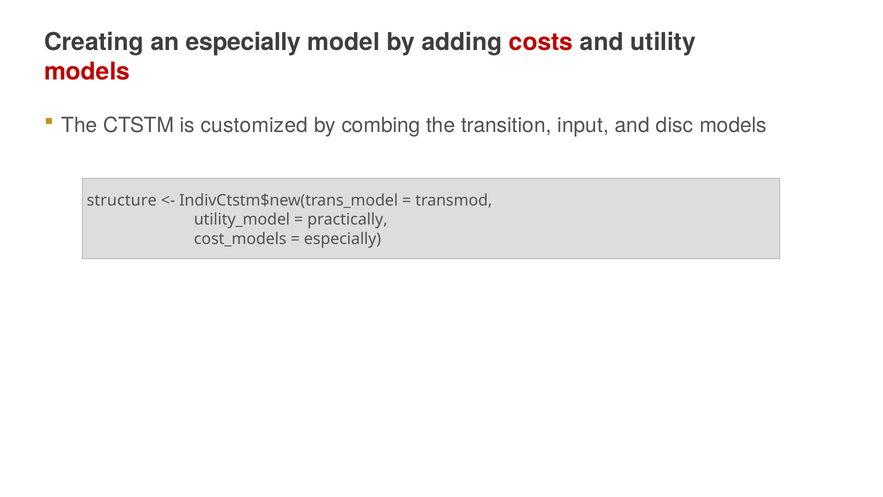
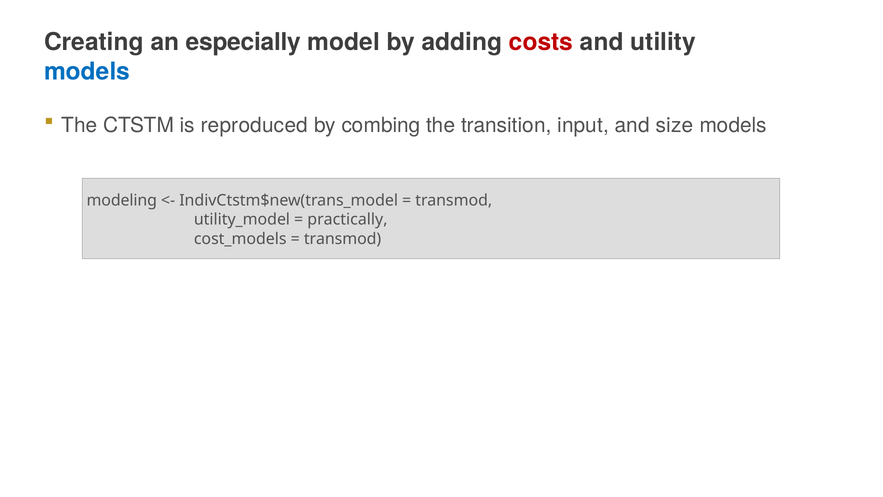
models colour: red -> blue (87, 72)
customized: customized -> reproduced (254, 125)
disc: disc -> size (675, 125)
structure: structure -> modeling (122, 200)
especially: especially -> transmod (343, 239)
